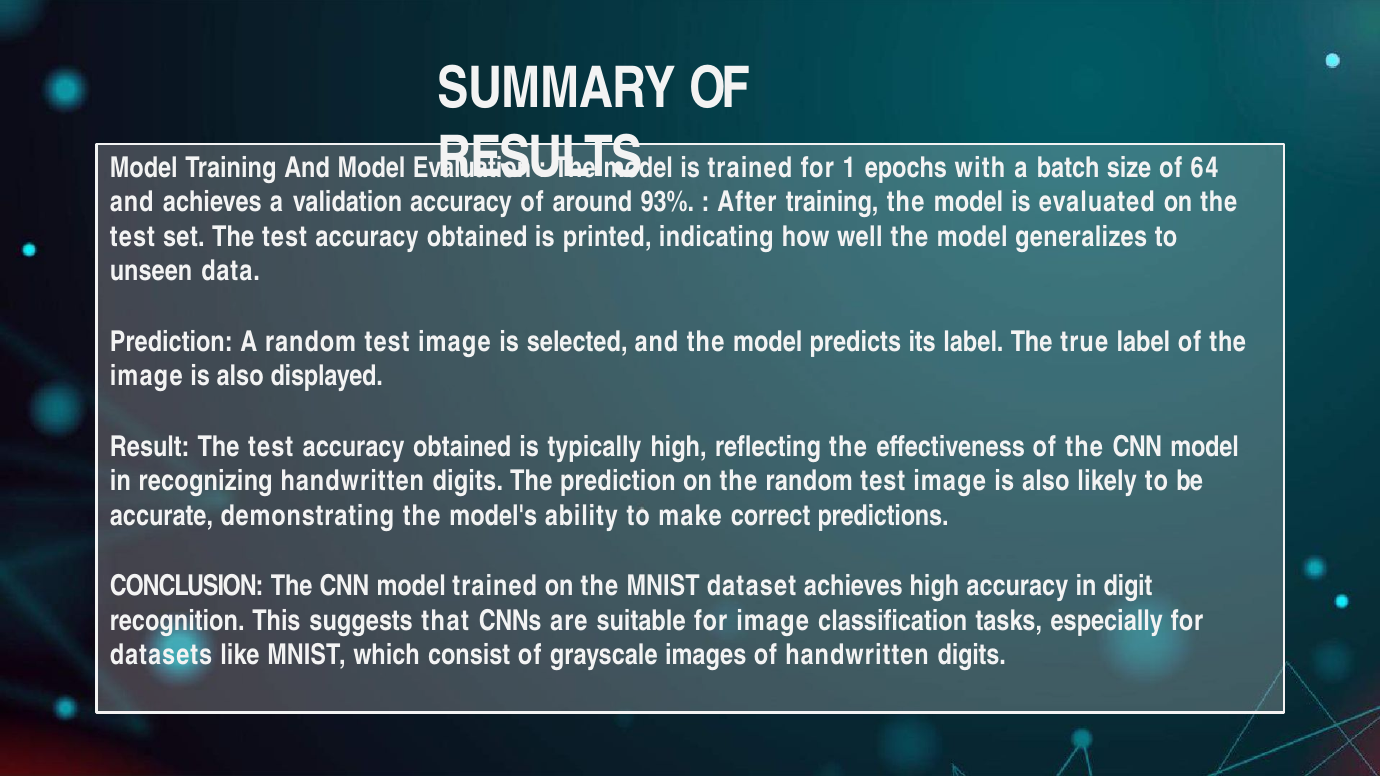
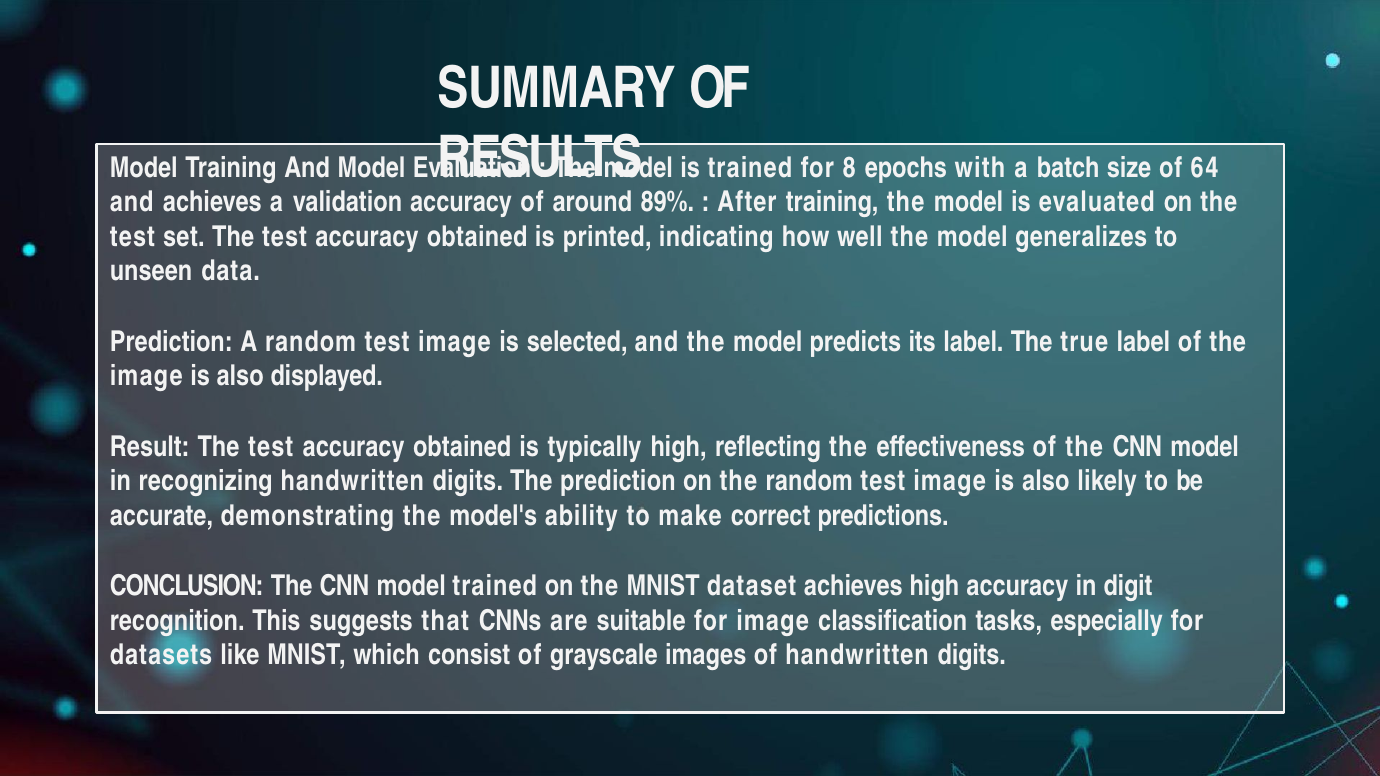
1: 1 -> 8 (849, 168)
93%: 93% -> 89% (667, 202)
